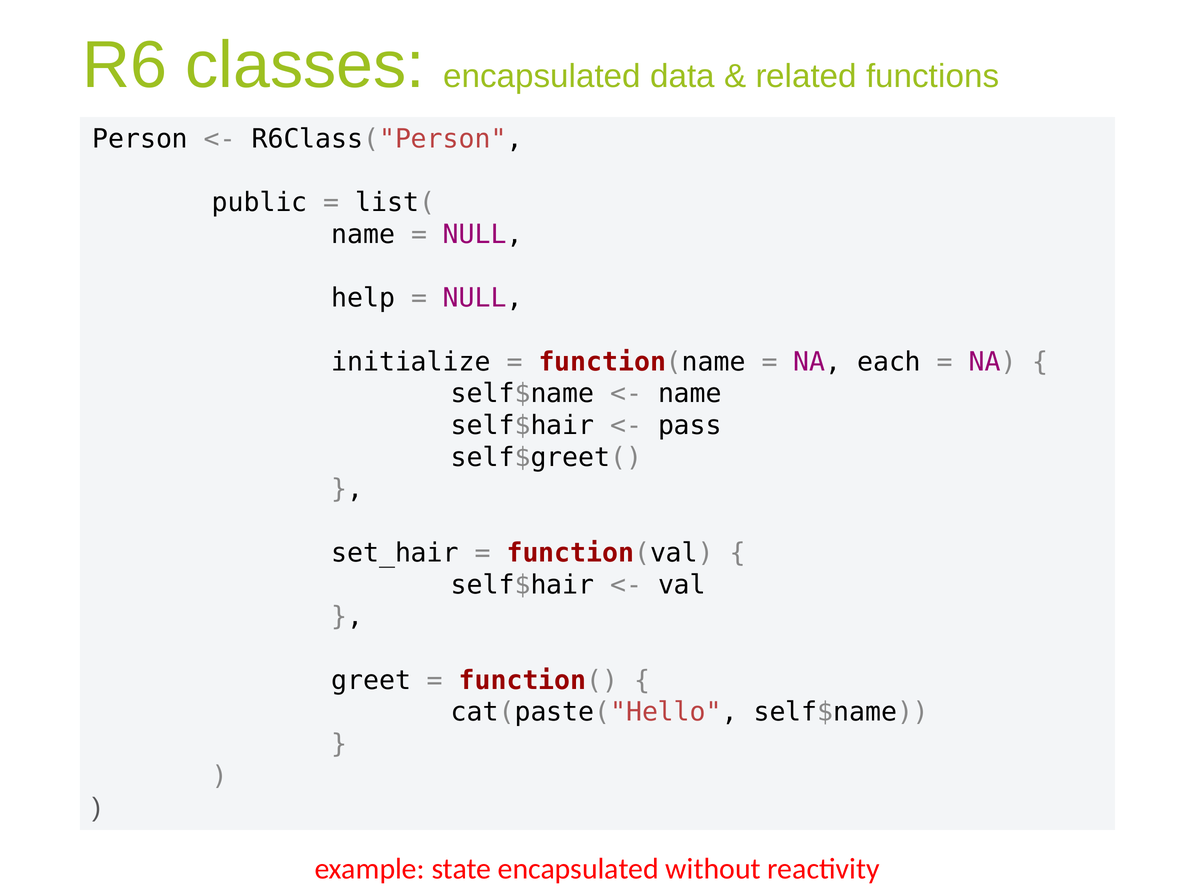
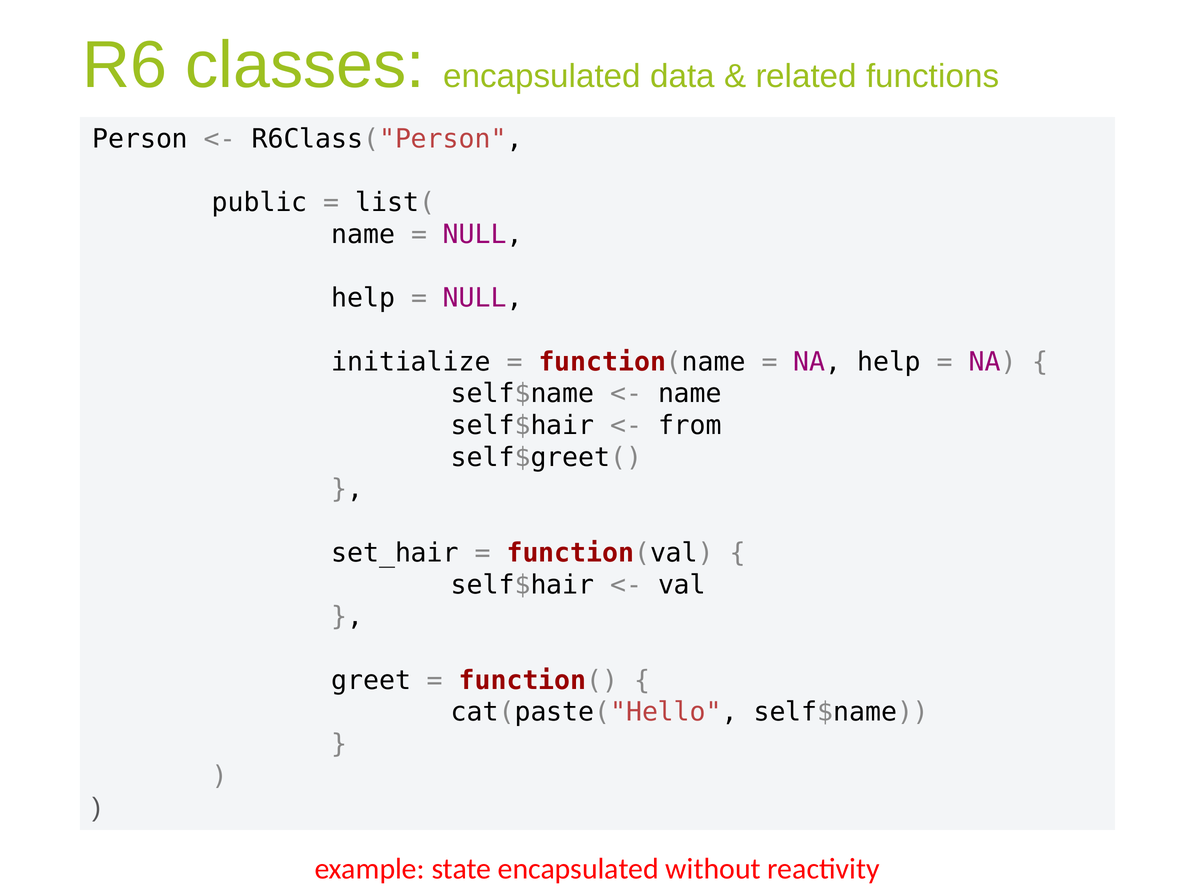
NA each: each -> help (889, 362)
pass: pass -> from (690, 426)
